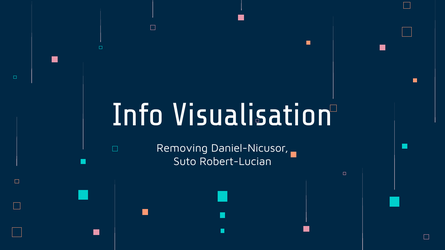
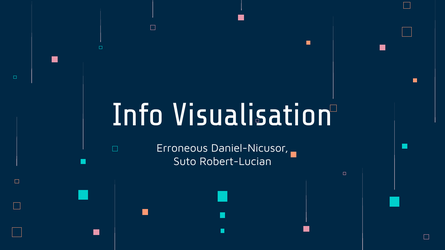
Removing: Removing -> Erroneous (182, 148)
